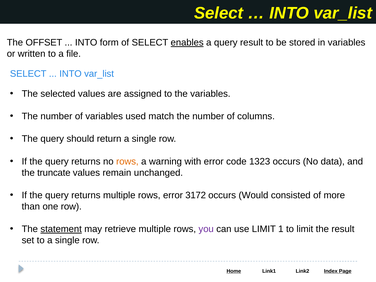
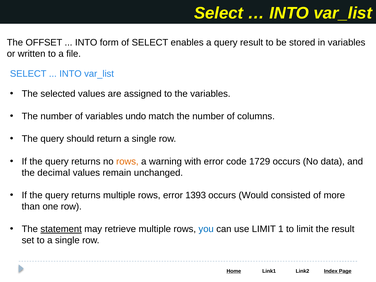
enables underline: present -> none (187, 43)
used: used -> undo (136, 116)
1323: 1323 -> 1729 (260, 161)
truncate: truncate -> decimal (54, 173)
3172: 3172 -> 1393 (196, 195)
you colour: purple -> blue (206, 229)
